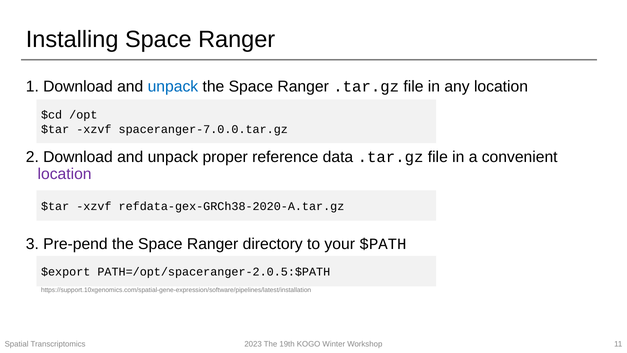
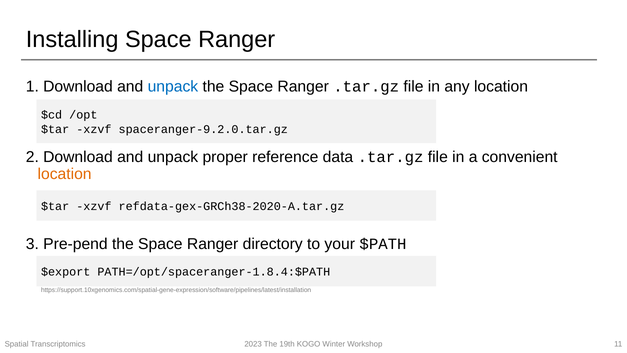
spaceranger-7.0.0.tar.gz: spaceranger-7.0.0.tar.gz -> spaceranger-9.2.0.tar.gz (203, 129)
location colour: purple -> orange (65, 174)
PATH=/opt/spaceranger-2.0.5:$PATH: PATH=/opt/spaceranger-2.0.5:$PATH -> PATH=/opt/spaceranger-1.8.4:$PATH (214, 272)
